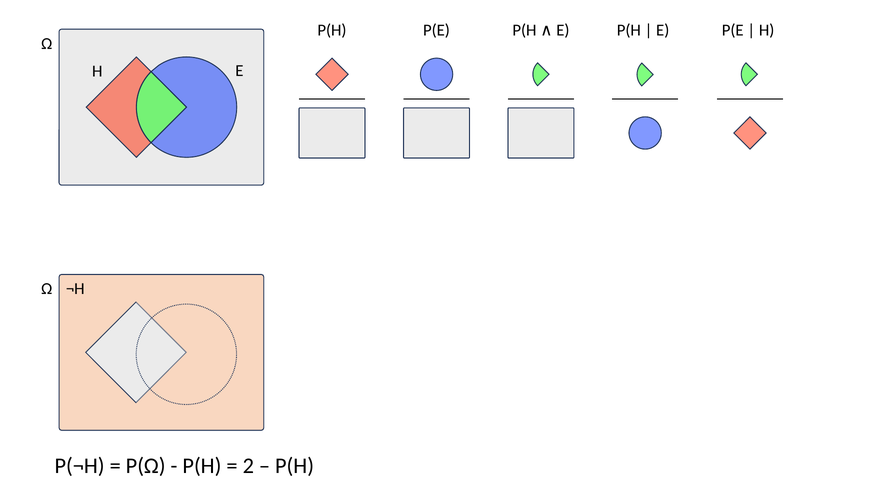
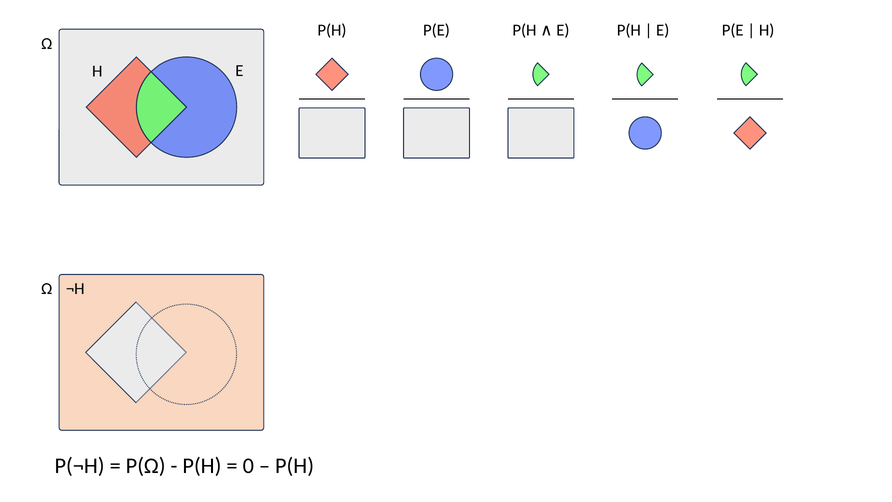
2: 2 -> 0 (248, 466)
